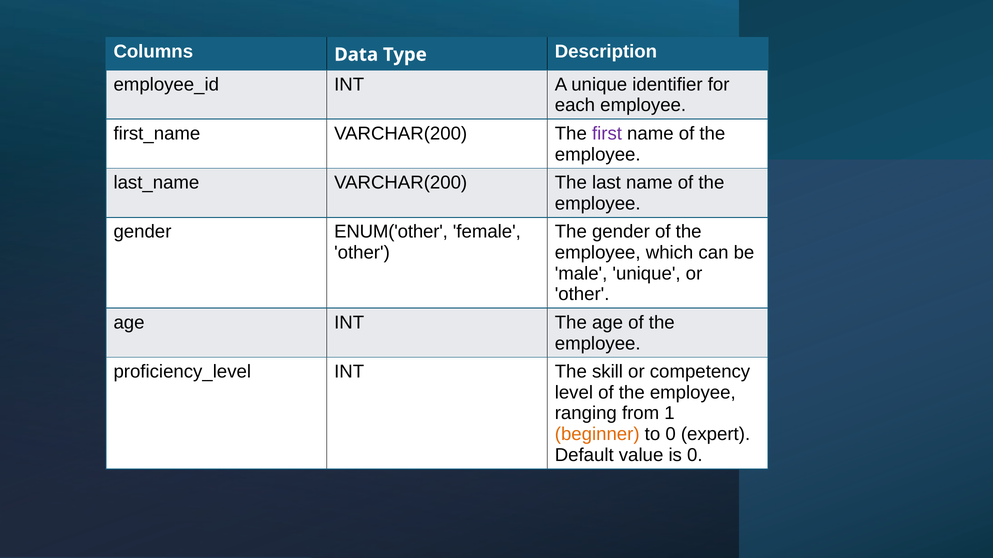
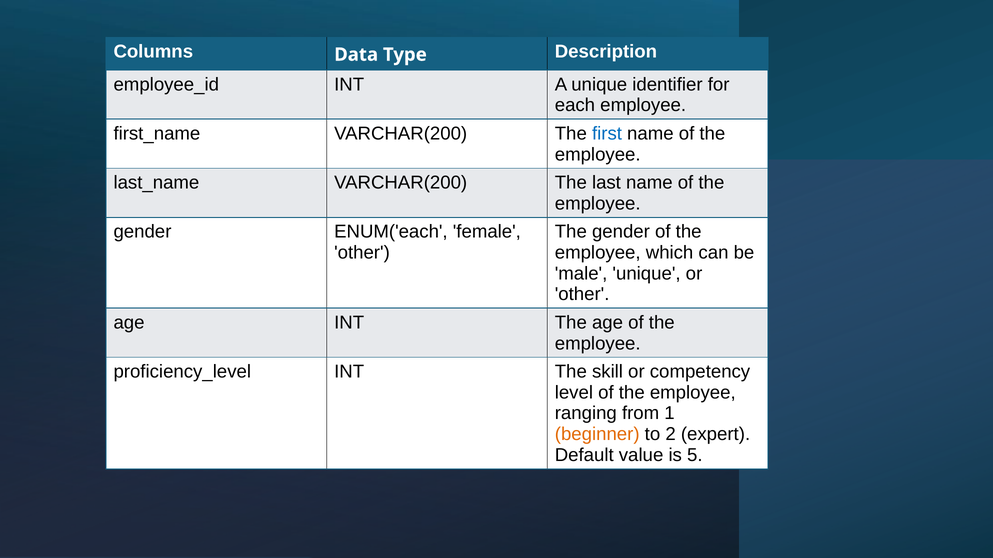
first colour: purple -> blue (607, 134)
ENUM('other: ENUM('other -> ENUM('each (391, 232)
to 0: 0 -> 2 (671, 435)
is 0: 0 -> 5 (695, 455)
